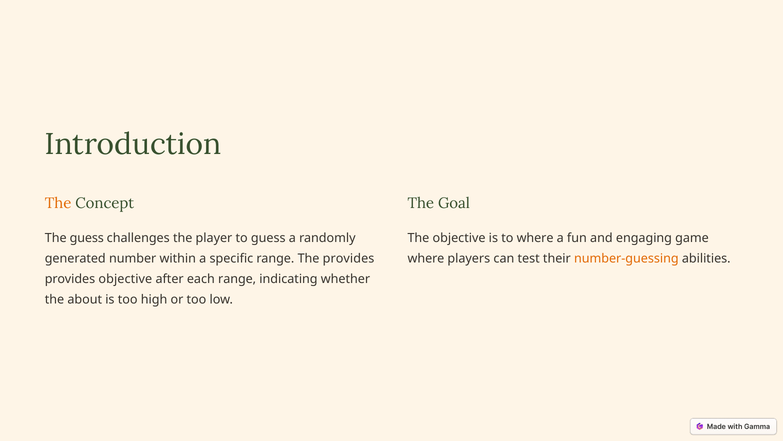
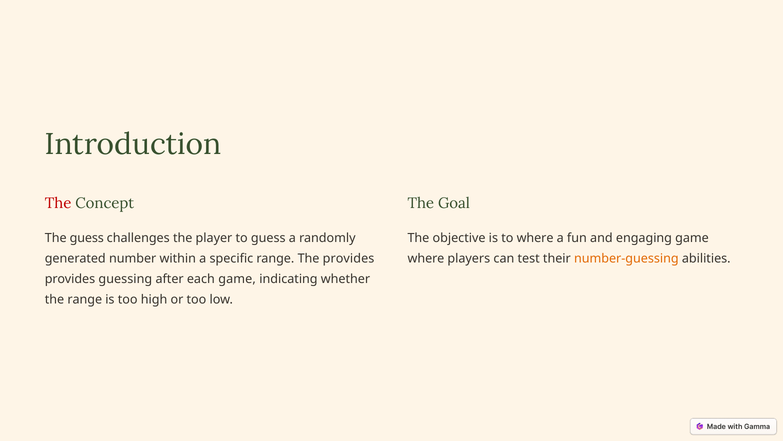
The colour: orange -> red (58, 203)
provides objective: objective -> guessing (125, 279)
each range: range -> game (237, 279)
the about: about -> range (85, 299)
